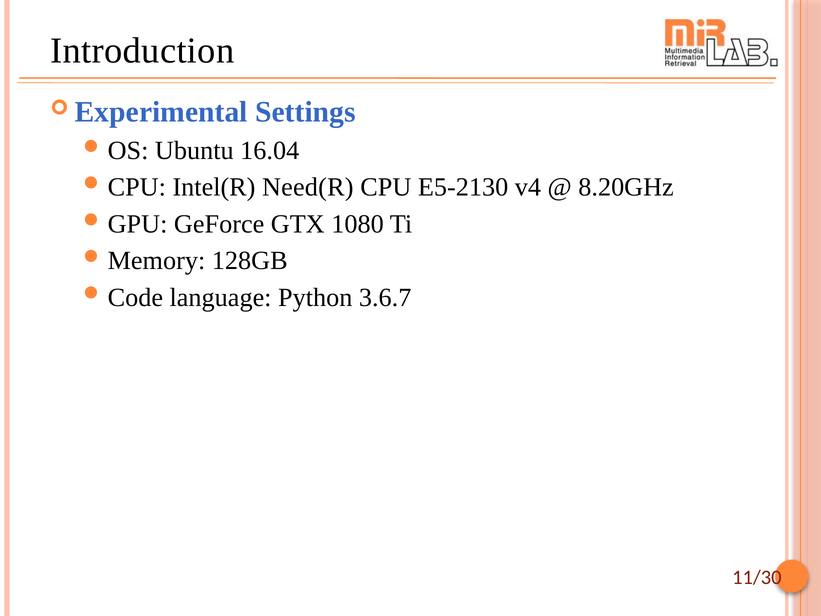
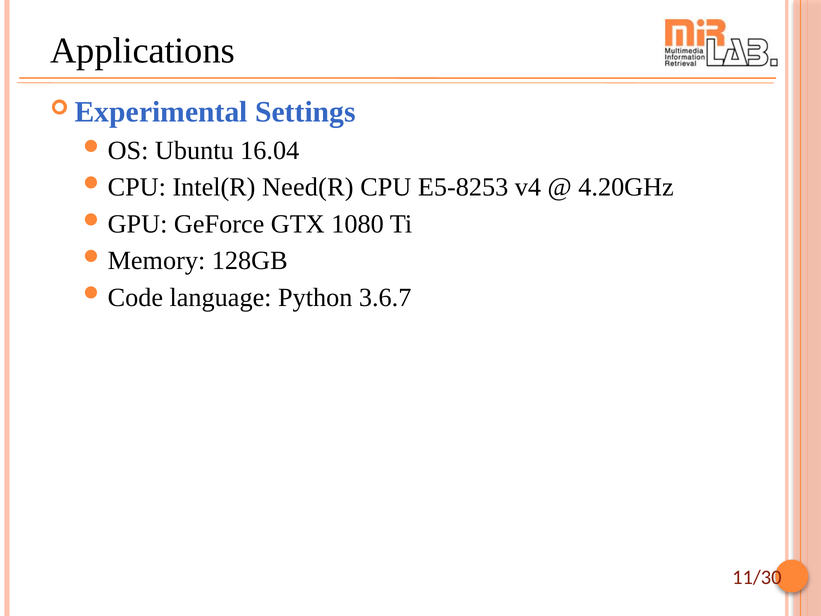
Introduction: Introduction -> Applications (143, 51)
E5-2130: E5-2130 -> E5-8253 (463, 187)
8.20GHz: 8.20GHz -> 4.20GHz (626, 187)
